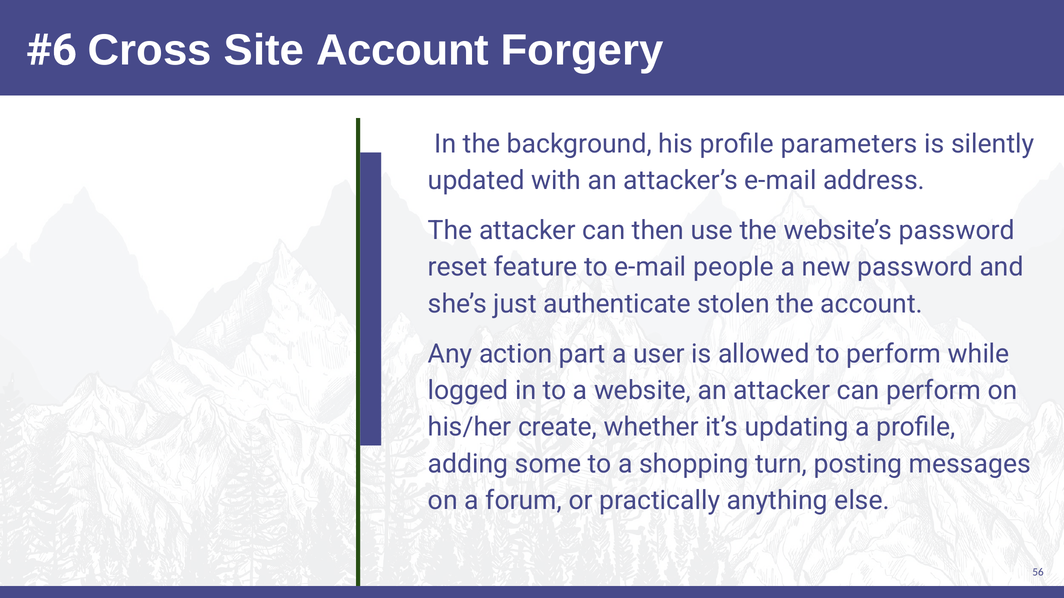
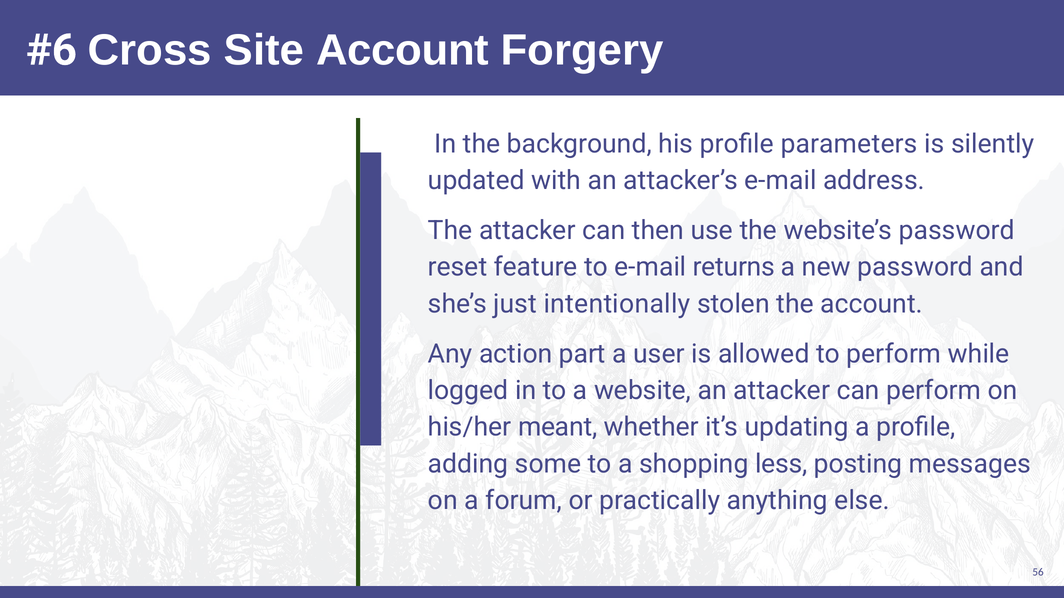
people: people -> returns (734, 267)
authenticate: authenticate -> intentionally (617, 304)
create: create -> meant (558, 427)
turn: turn -> less (781, 464)
